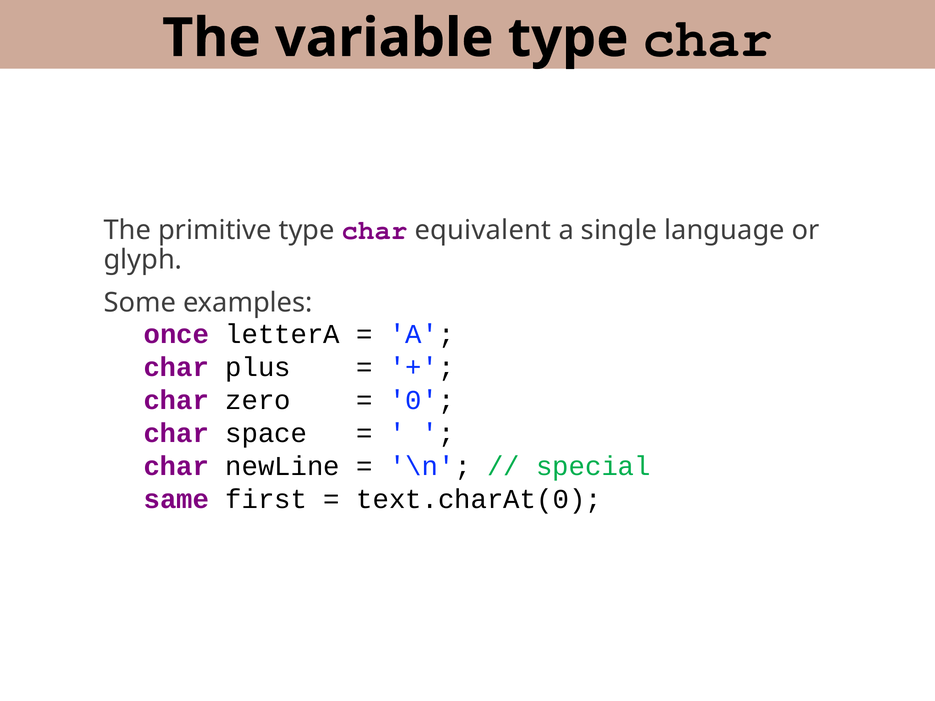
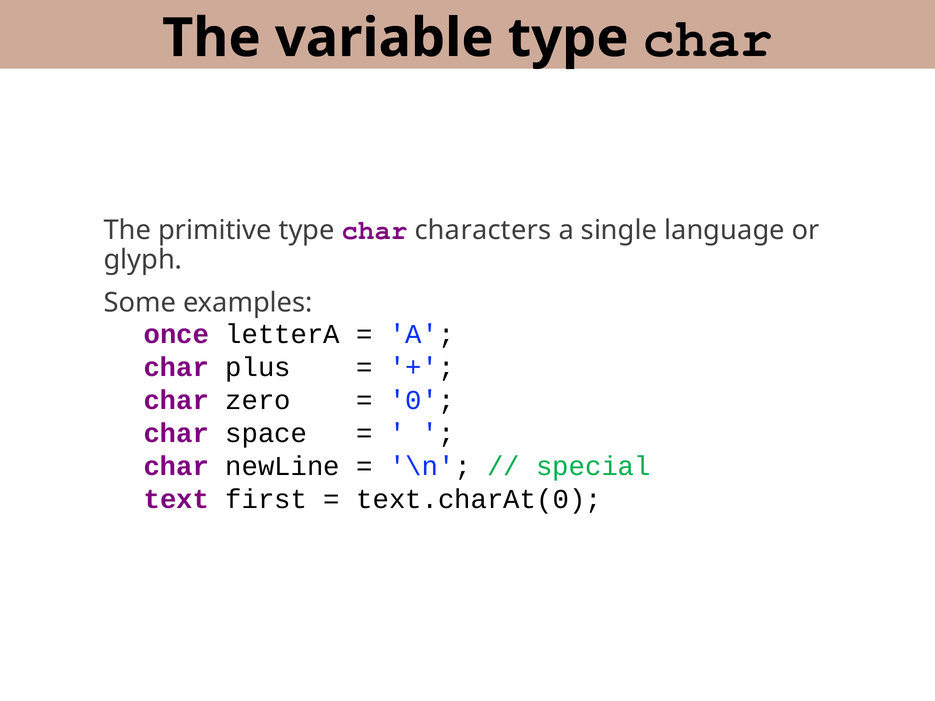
equivalent: equivalent -> characters (483, 230)
same: same -> text (176, 499)
